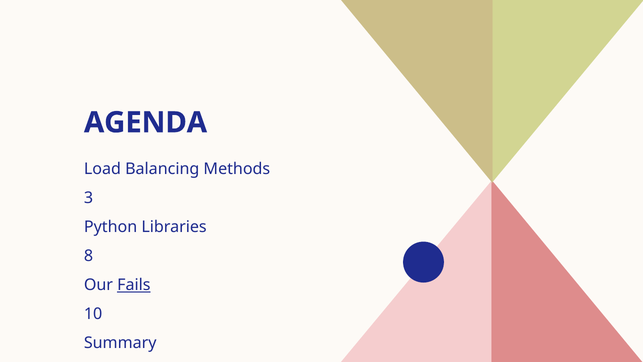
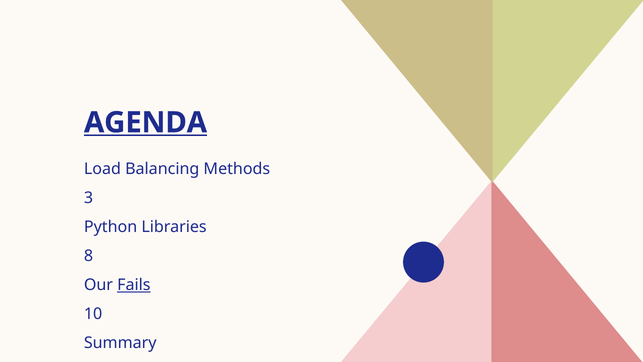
AGENDA underline: none -> present (145, 122)
